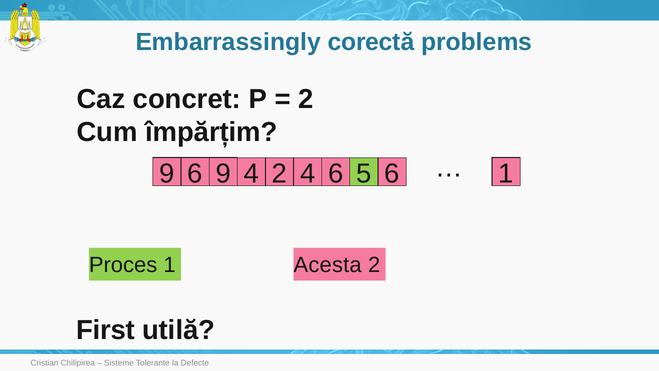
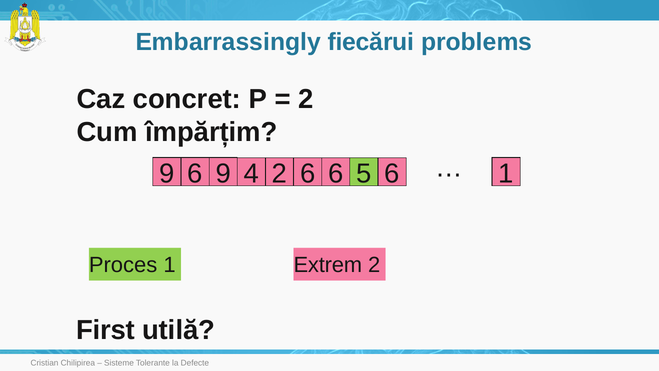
corectă: corectă -> fiecărui (371, 42)
2 4: 4 -> 6 (308, 173)
Acesta: Acesta -> Extrem (328, 265)
